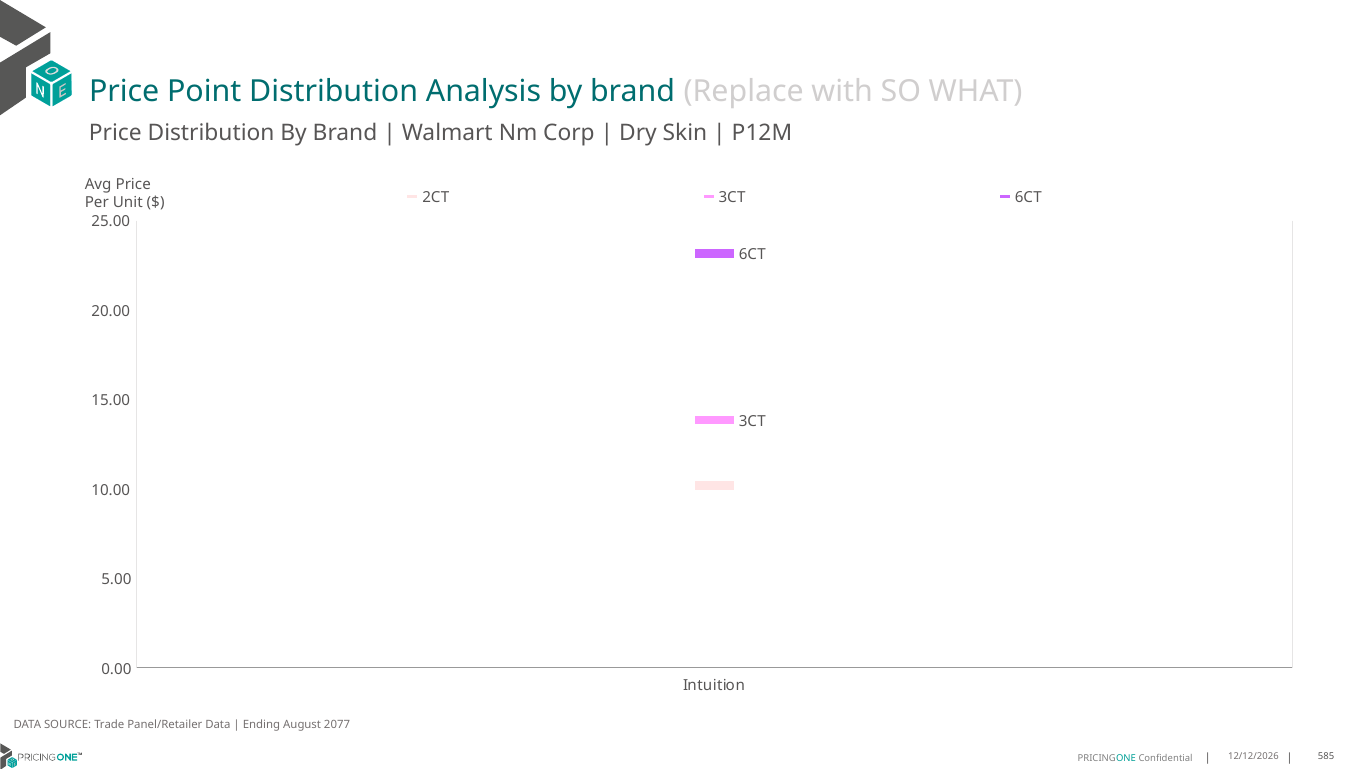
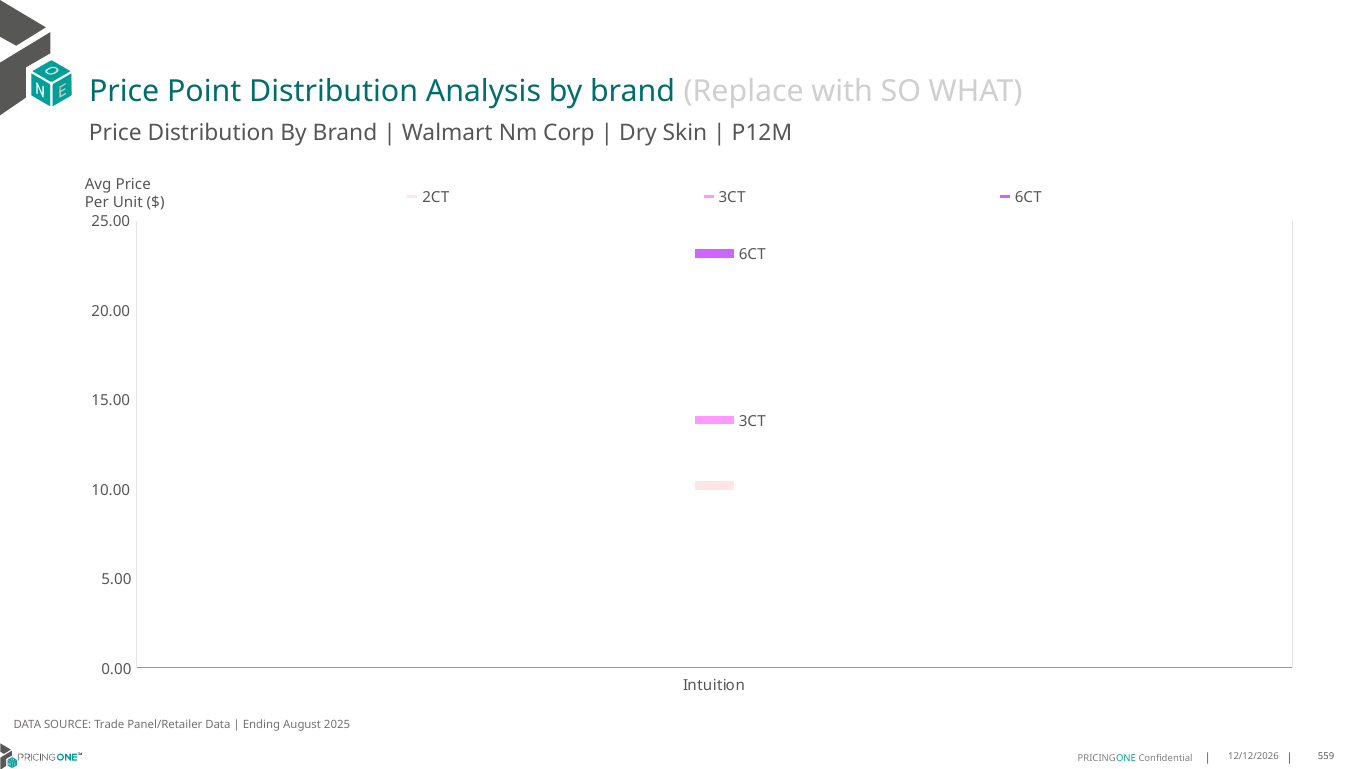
2077: 2077 -> 2025 (337, 725)
585: 585 -> 559 (1326, 757)
